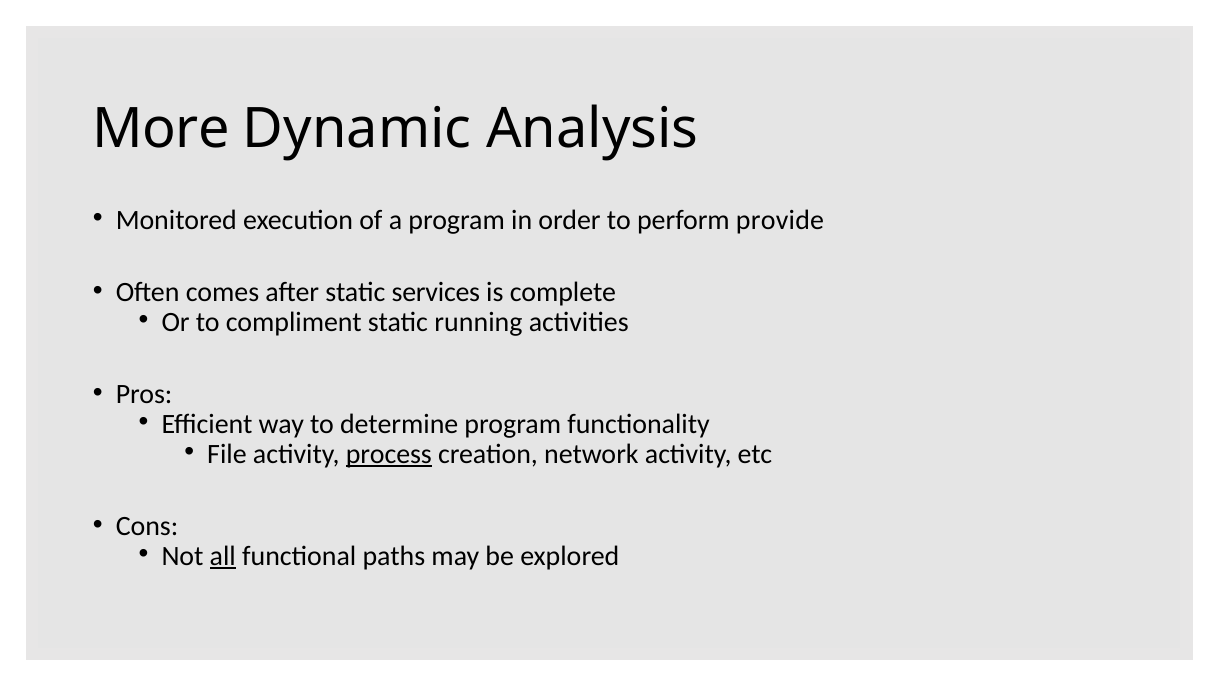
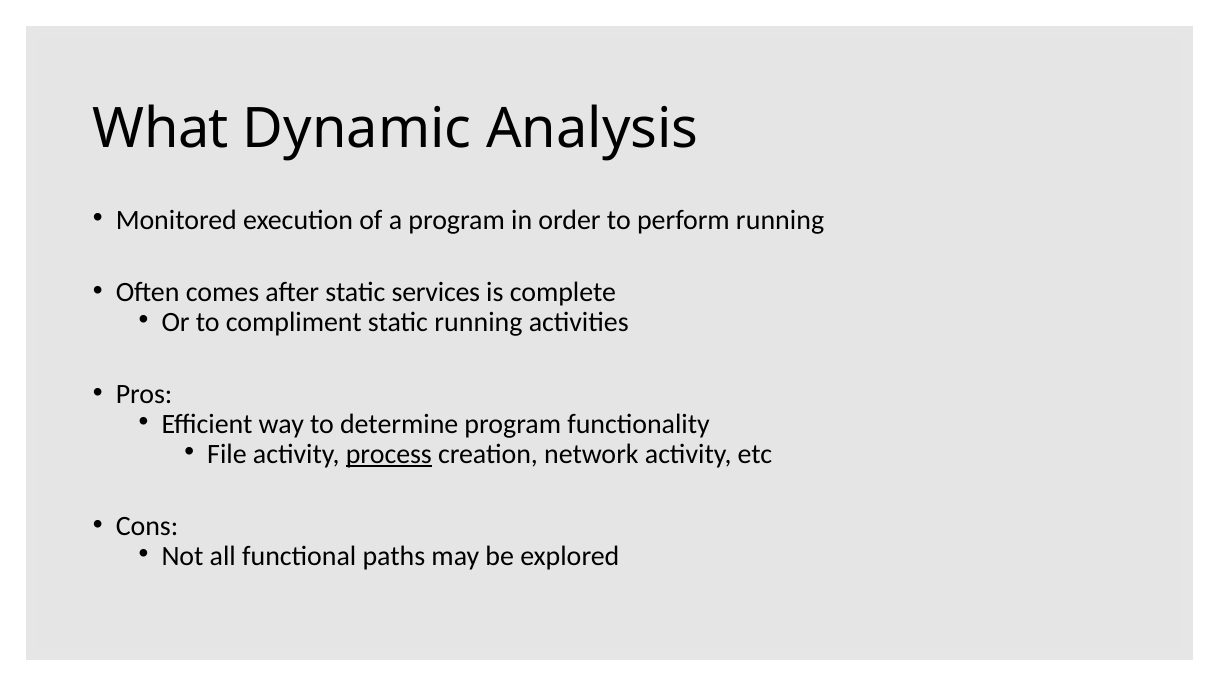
More: More -> What (161, 129)
perform provide: provide -> running (780, 220)
all underline: present -> none (223, 556)
